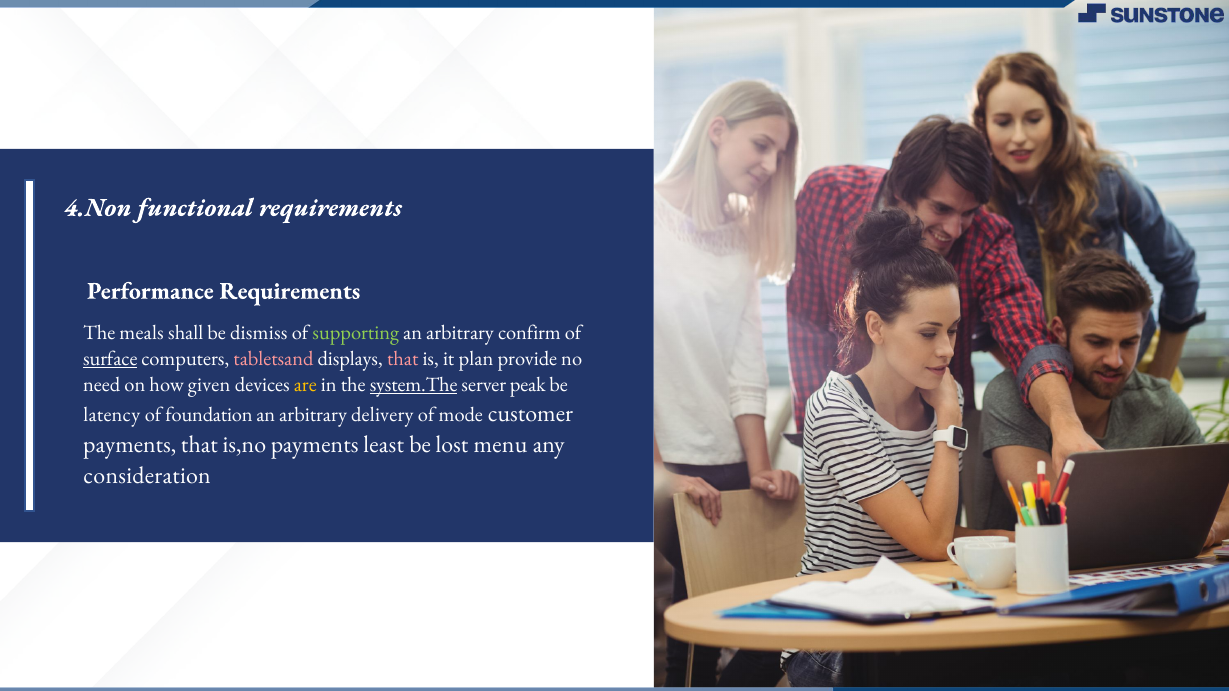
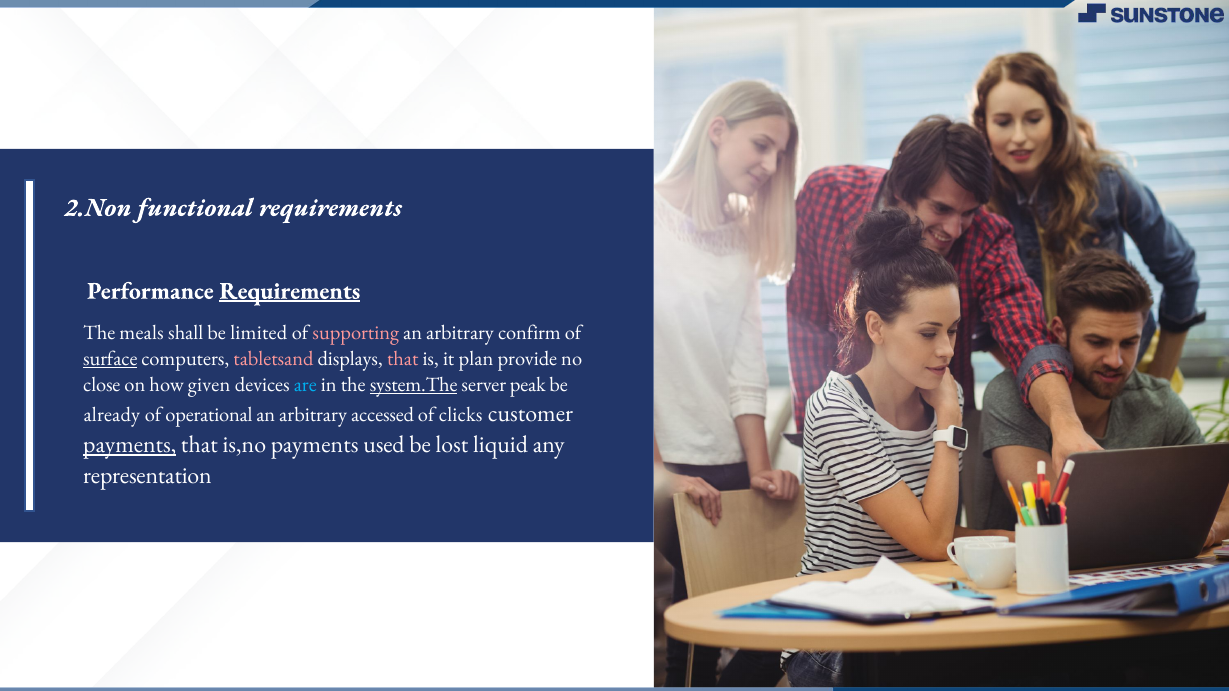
4.Non: 4.Non -> 2.Non (98, 207)
Requirements underline: none -> present (290, 291)
dismiss: dismiss -> limited (259, 333)
supporting colour: light green -> pink (356, 333)
need: need -> close (102, 385)
are colour: yellow -> light blue (305, 385)
latency: latency -> already (112, 415)
foundation: foundation -> operational (209, 415)
delivery: delivery -> accessed (383, 415)
mode: mode -> clicks (461, 415)
payments underline: none -> present (130, 445)
least: least -> used (384, 445)
menu: menu -> liquid (501, 445)
consideration: consideration -> representation (147, 475)
